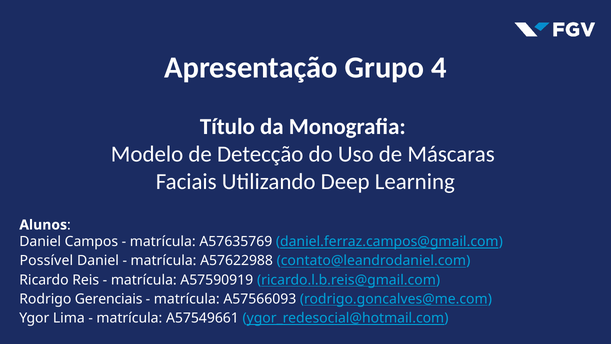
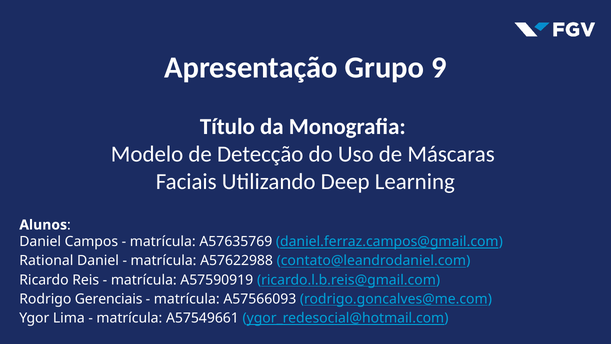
4: 4 -> 9 (439, 67)
Possível: Possível -> Rational (46, 261)
